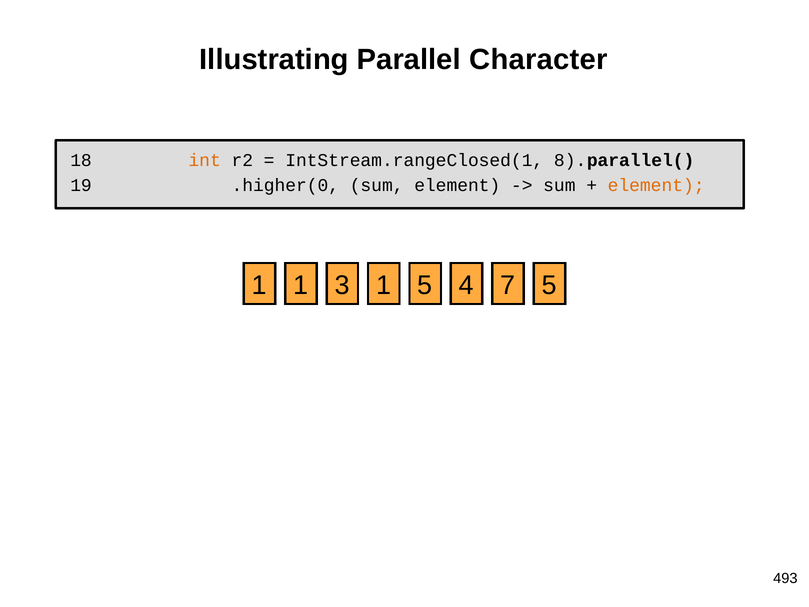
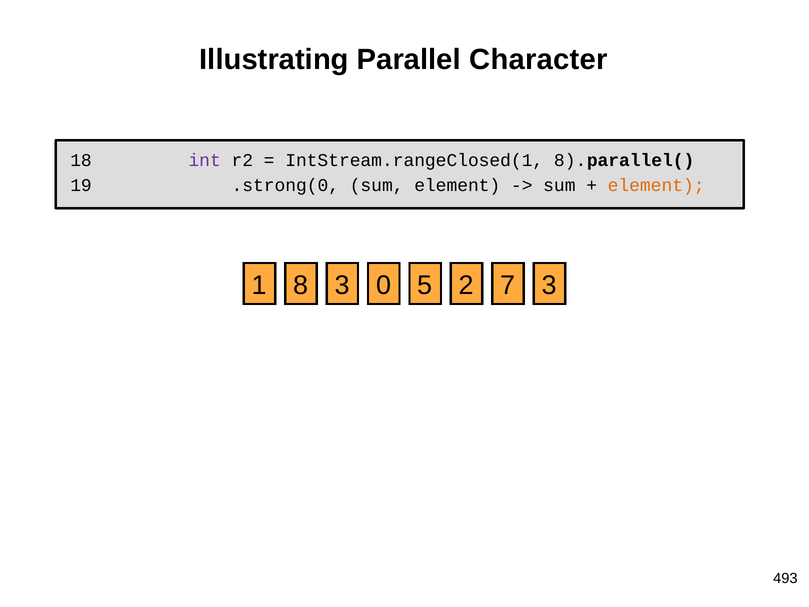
int colour: orange -> purple (205, 160)
.higher(0: .higher(0 -> .strong(0 (285, 185)
1 1: 1 -> 8 (301, 285)
3 1: 1 -> 0 (384, 285)
4: 4 -> 2 (466, 285)
7 5: 5 -> 3 (549, 285)
